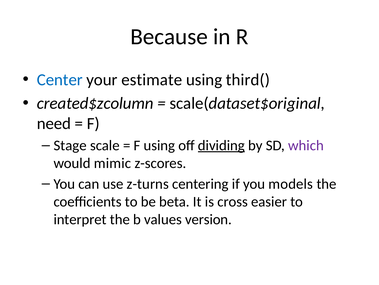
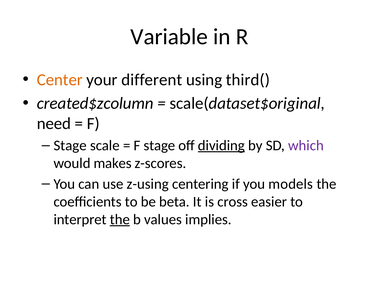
Because: Because -> Variable (169, 37)
Center colour: blue -> orange (60, 80)
estimate: estimate -> different (152, 80)
F using: using -> stage (159, 145)
mimic: mimic -> makes (113, 163)
z-turns: z-turns -> z-using (148, 183)
the underline: none -> present (120, 219)
version: version -> implies (208, 219)
